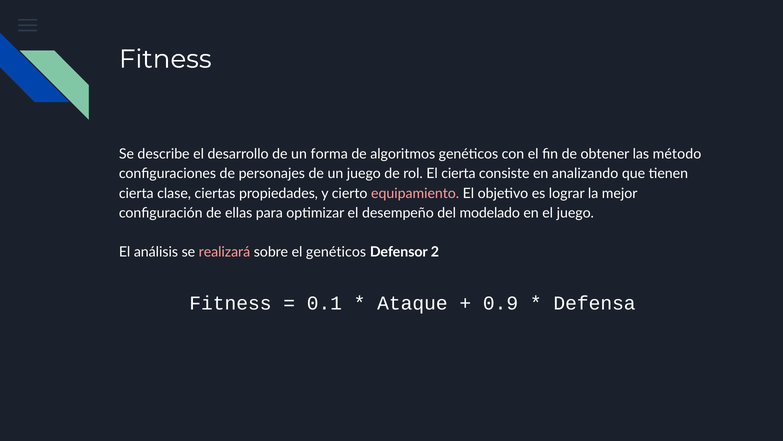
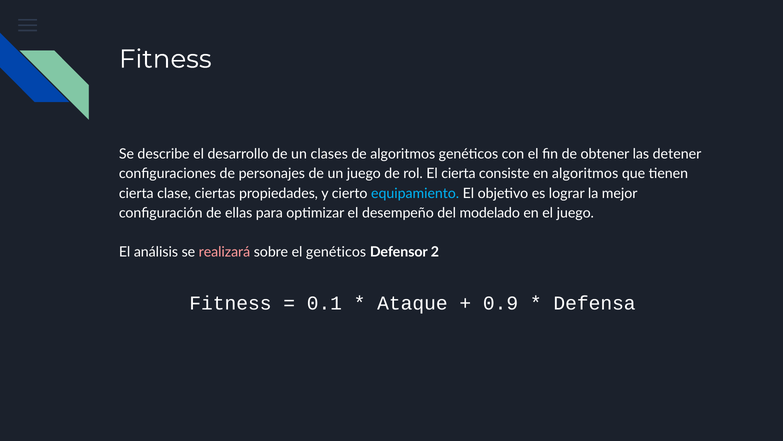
forma: forma -> clases (329, 154)
método: método -> detener (677, 154)
en analizando: analizando -> algoritmos (585, 174)
equipamiento colour: pink -> light blue (415, 193)
